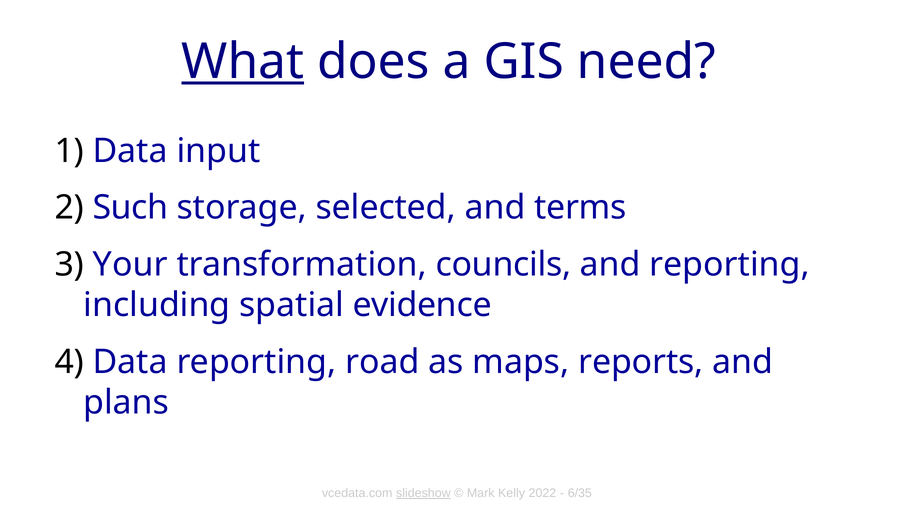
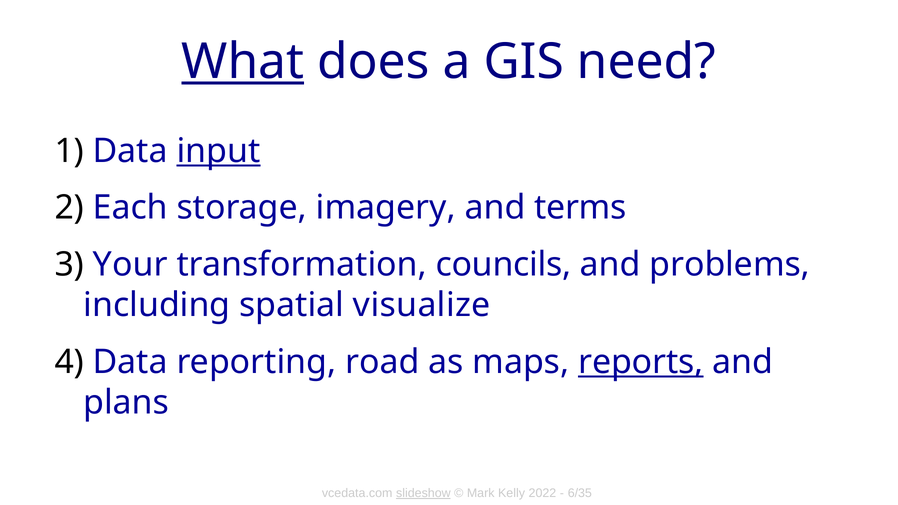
input underline: none -> present (218, 151)
Such: Such -> Each (130, 208)
selected: selected -> imagery (386, 208)
and reporting: reporting -> problems (730, 265)
evidence: evidence -> visualize (422, 305)
reports underline: none -> present (641, 362)
